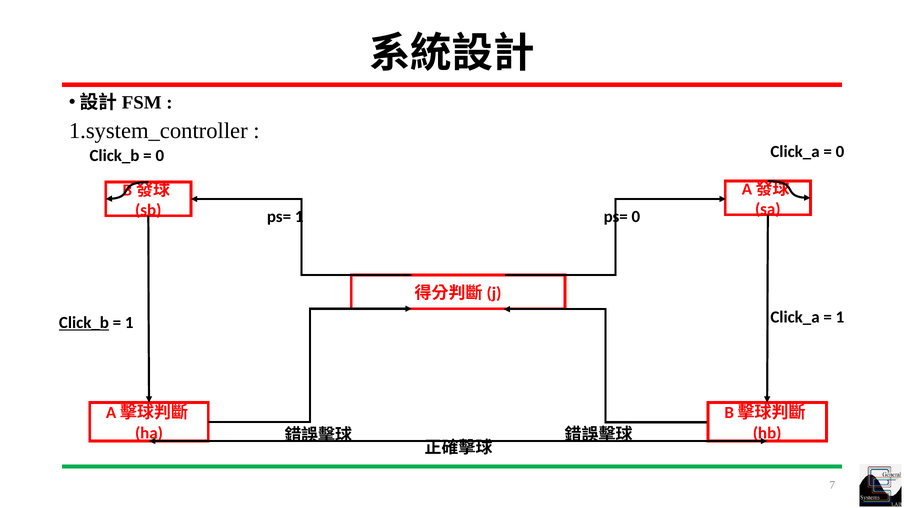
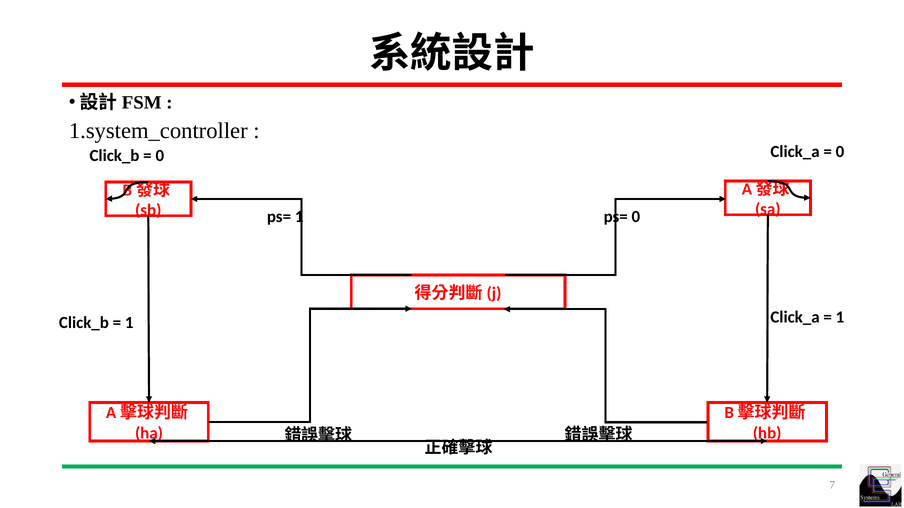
Click_b underline: present -> none (84, 323)
